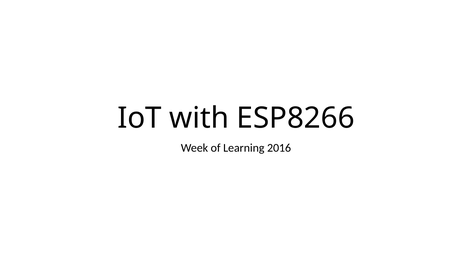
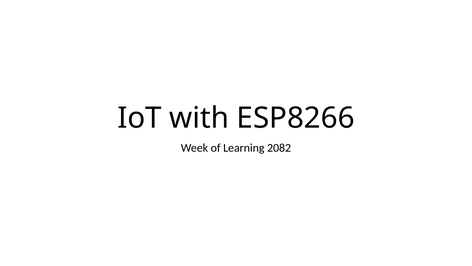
2016: 2016 -> 2082 (279, 148)
